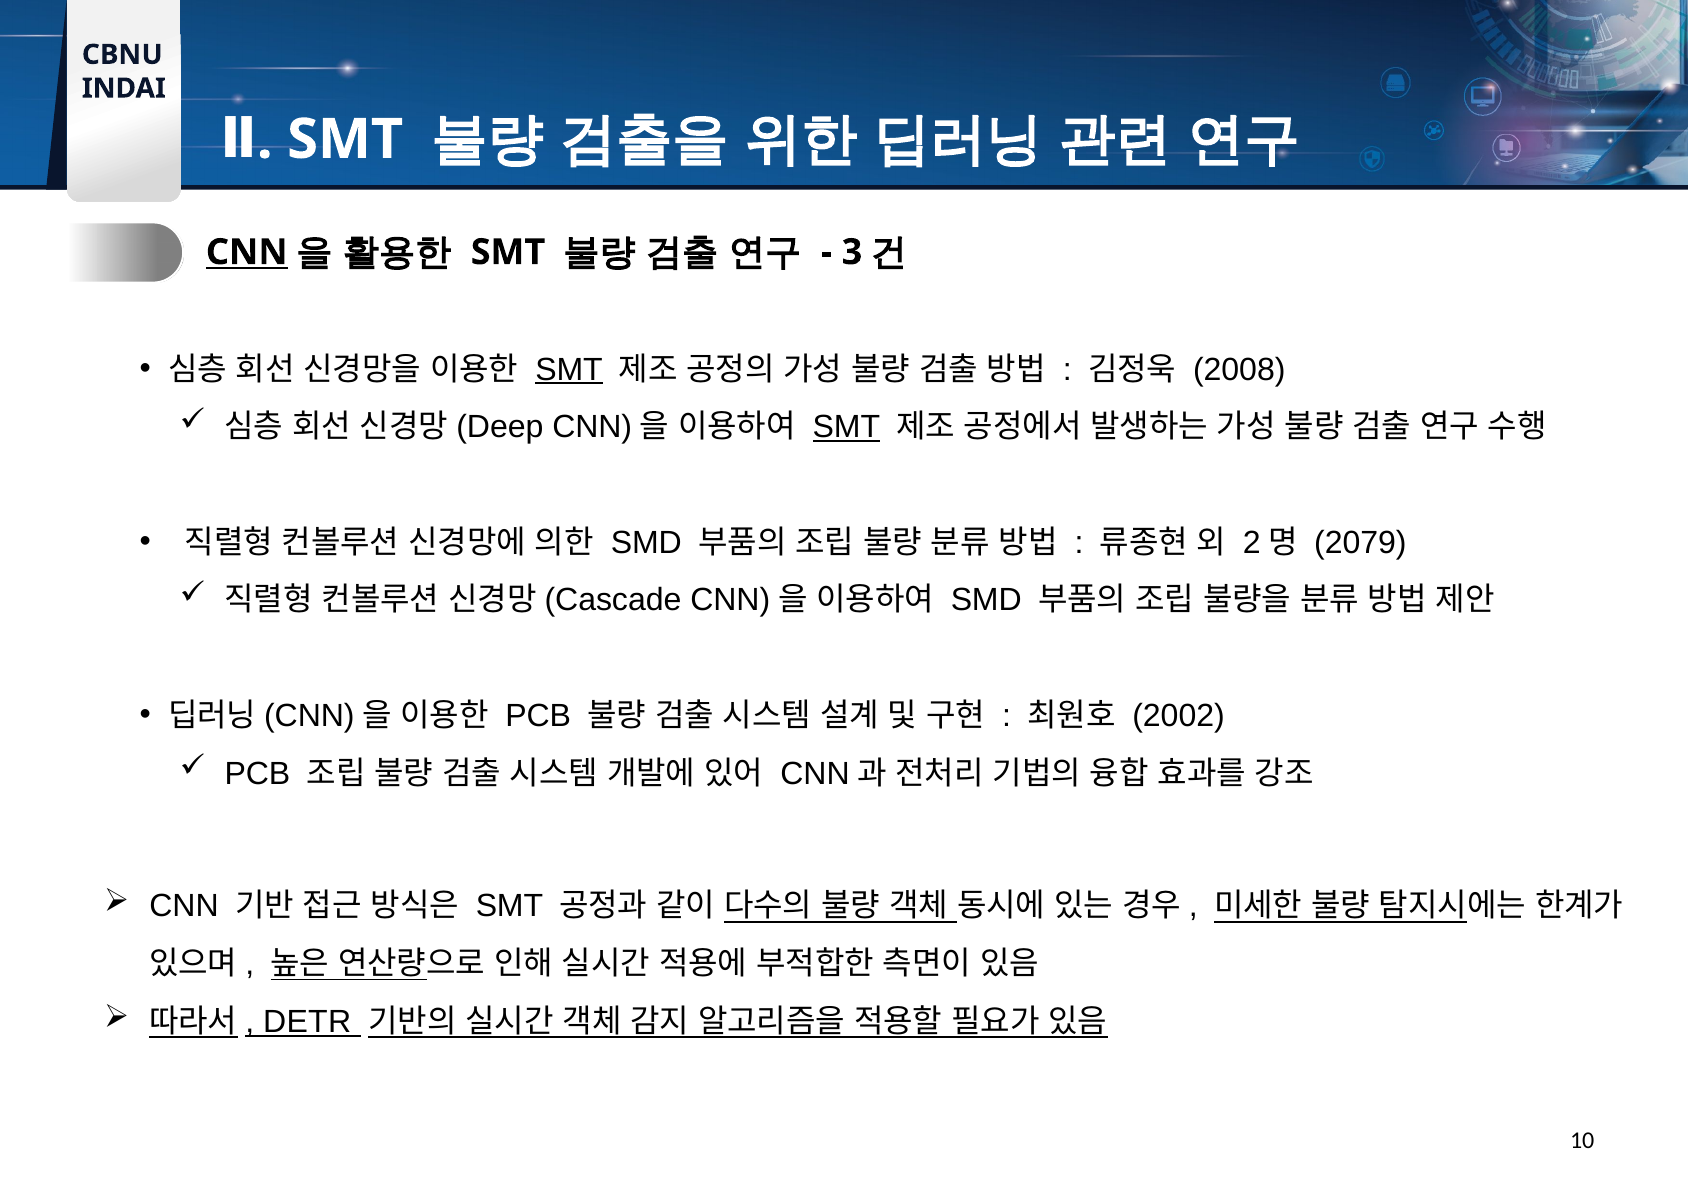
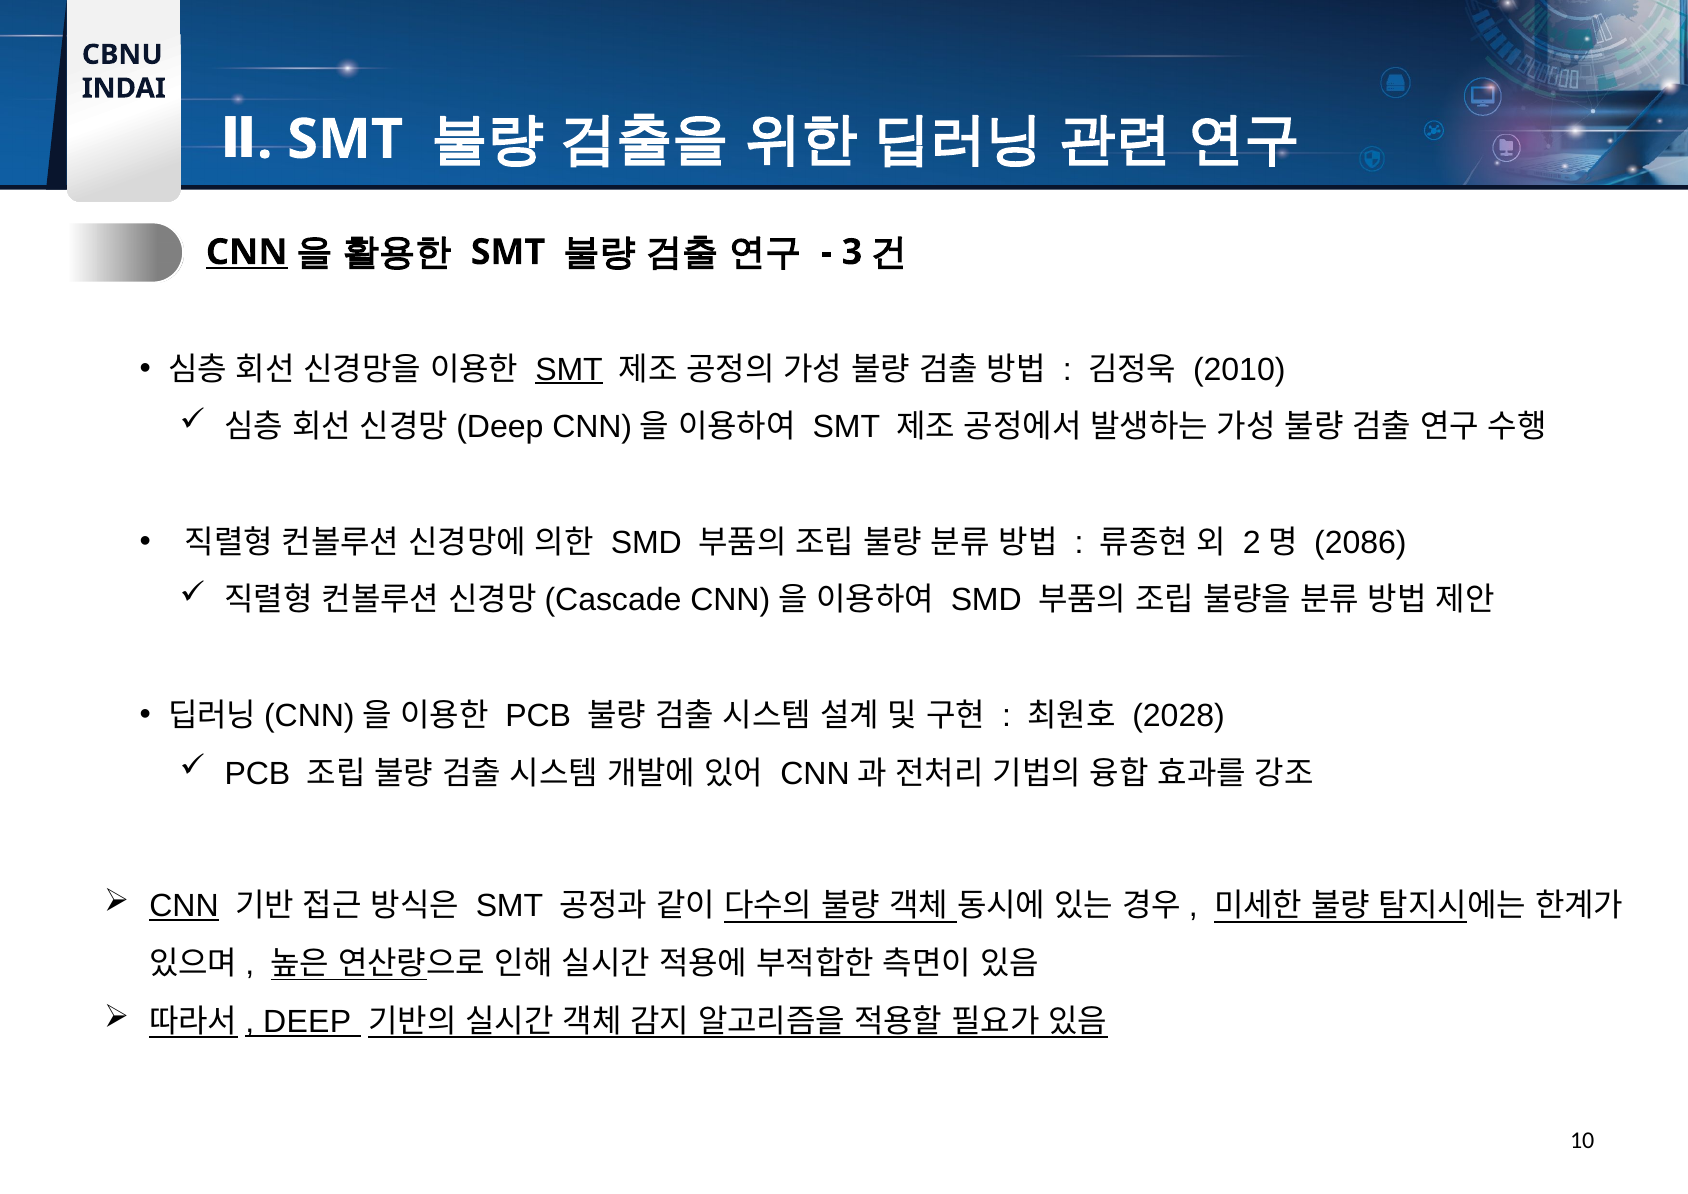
2008: 2008 -> 2010 (1239, 369)
SMT underline: present -> none (846, 427)
2079: 2079 -> 2086 (1360, 542)
2002: 2002 -> 2028 (1179, 715)
CNN underline: none -> present (184, 906)
DETR: DETR -> DEEP (307, 1021)
